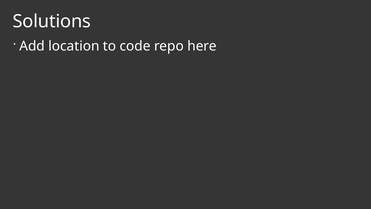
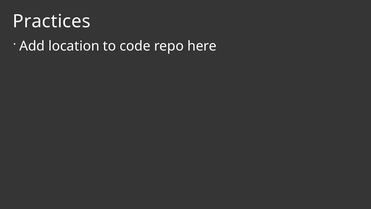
Solutions: Solutions -> Practices (52, 21)
